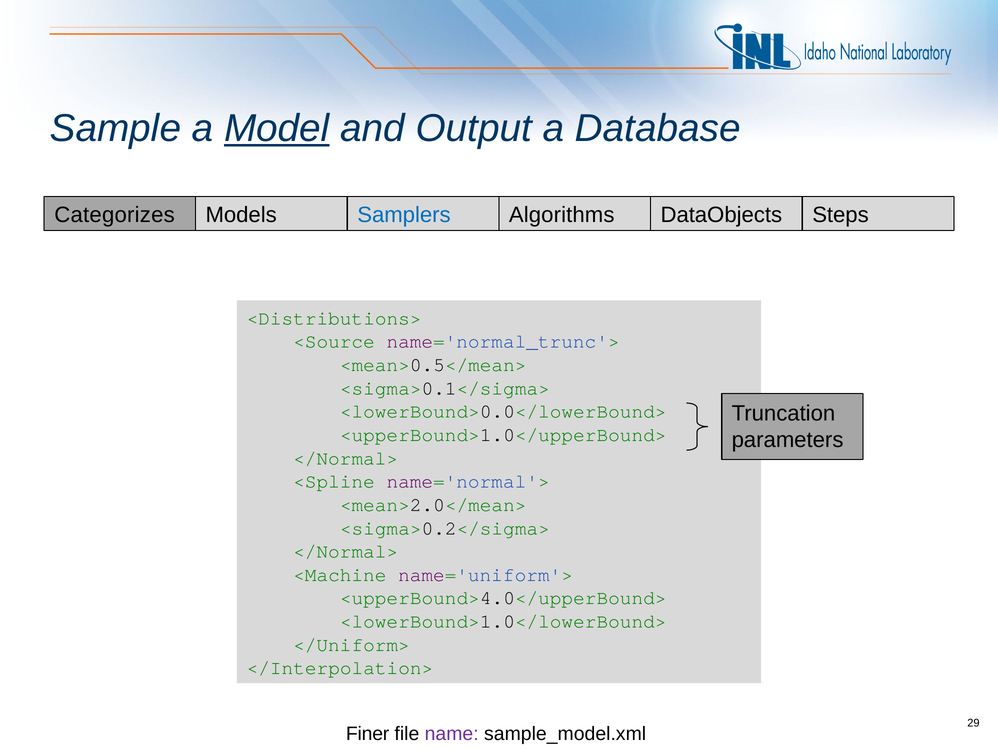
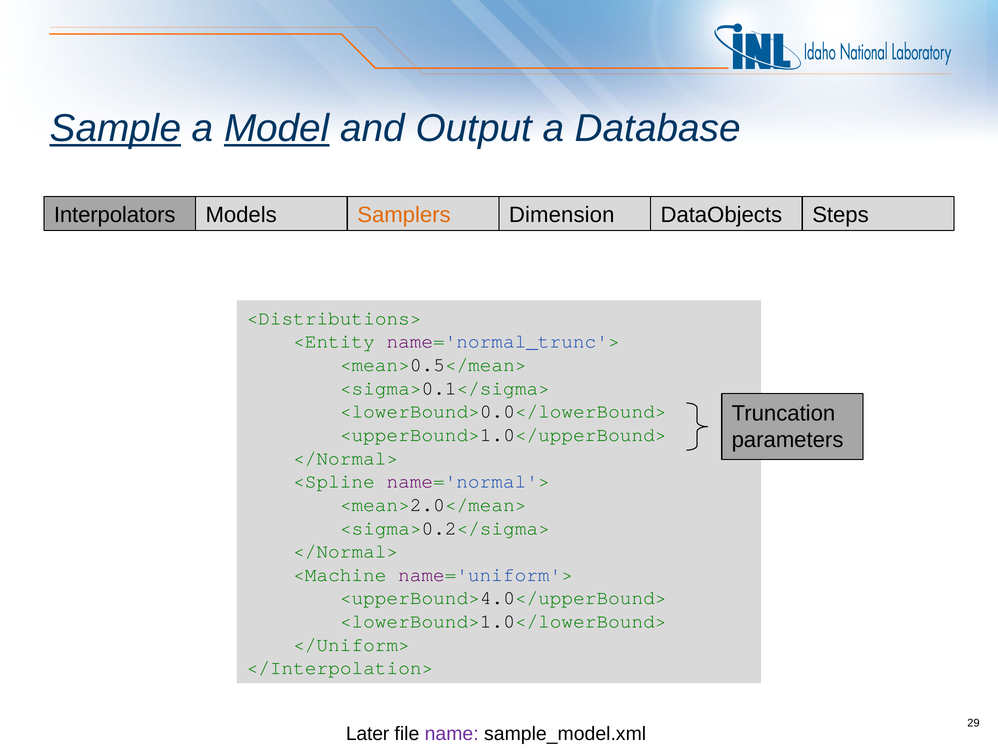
Sample underline: none -> present (115, 129)
Categorizes: Categorizes -> Interpolators (115, 215)
Samplers colour: blue -> orange (404, 215)
Algorithms: Algorithms -> Dimension (562, 215)
<Source: <Source -> <Entity (334, 341)
Finer: Finer -> Later (368, 733)
